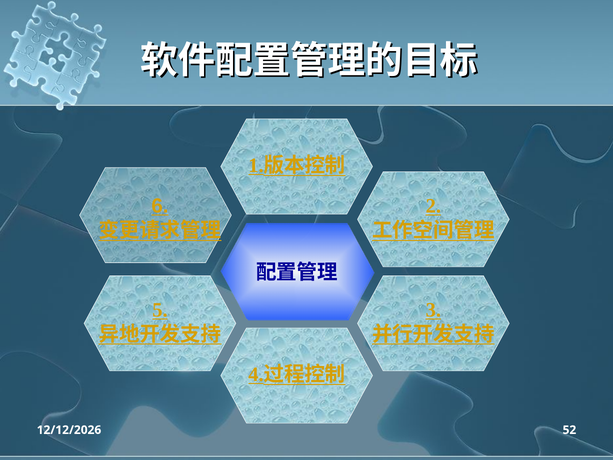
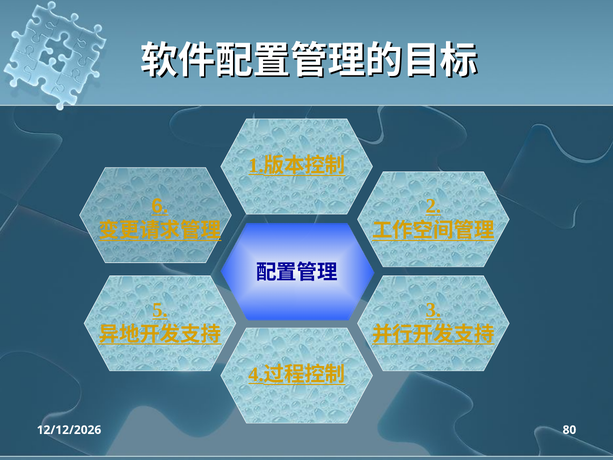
52: 52 -> 80 (569, 430)
